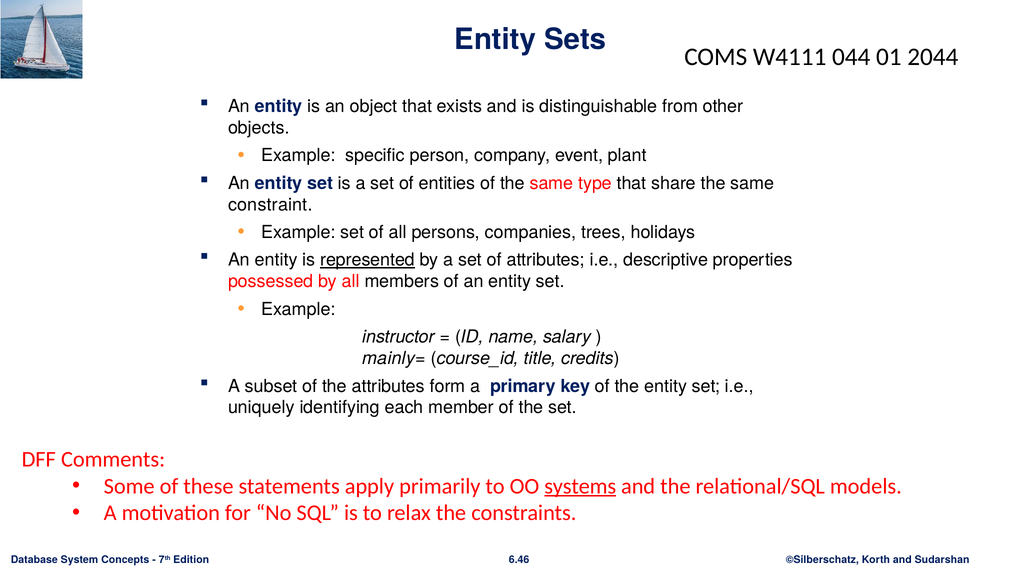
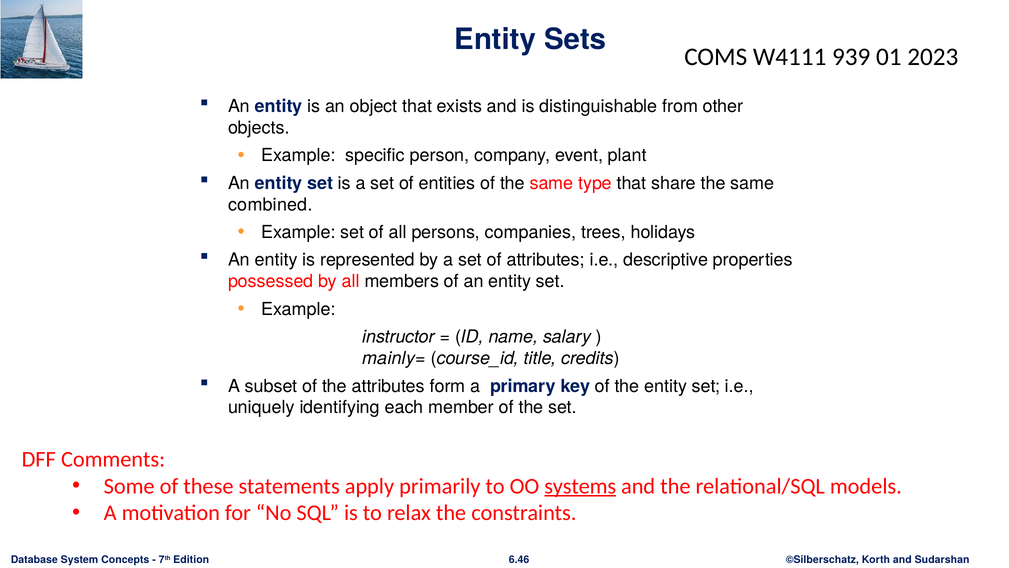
044: 044 -> 939 (851, 57)
2044: 2044 -> 2023 (933, 57)
constraint: constraint -> combined (270, 204)
represented underline: present -> none (368, 260)
